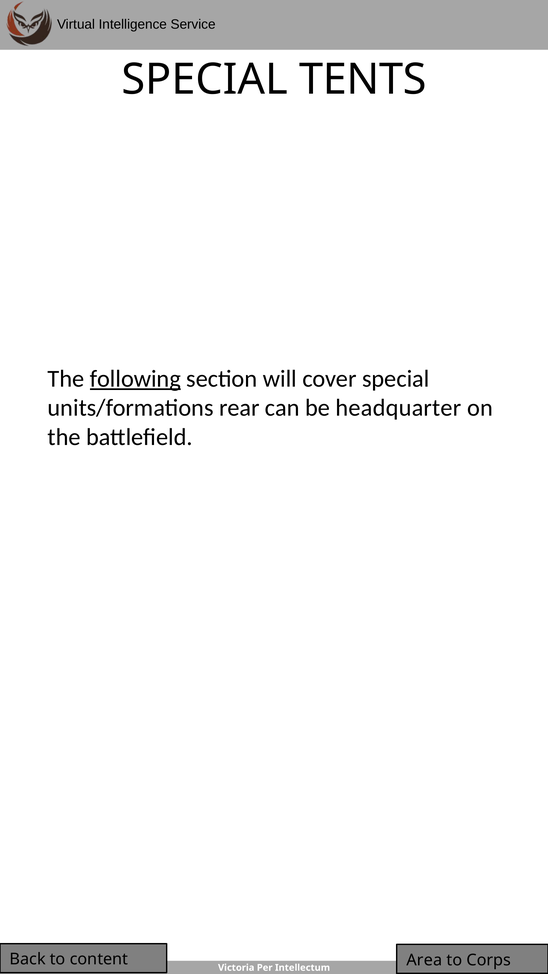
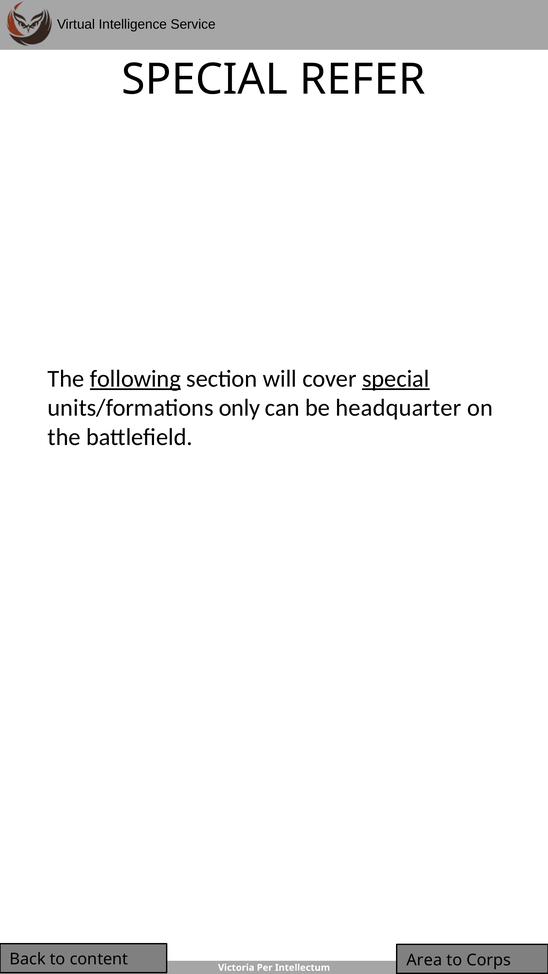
TENTS: TENTS -> REFER (362, 80)
special underline: none -> present (396, 379)
rear: rear -> only (239, 408)
